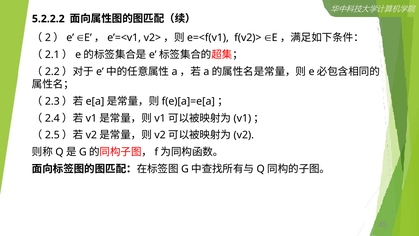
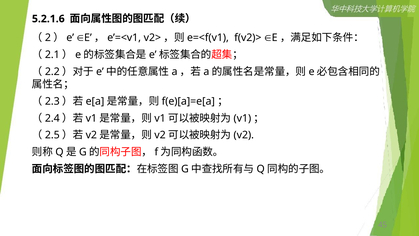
5.2.2.2: 5.2.2.2 -> 5.2.1.6 (48, 19)
